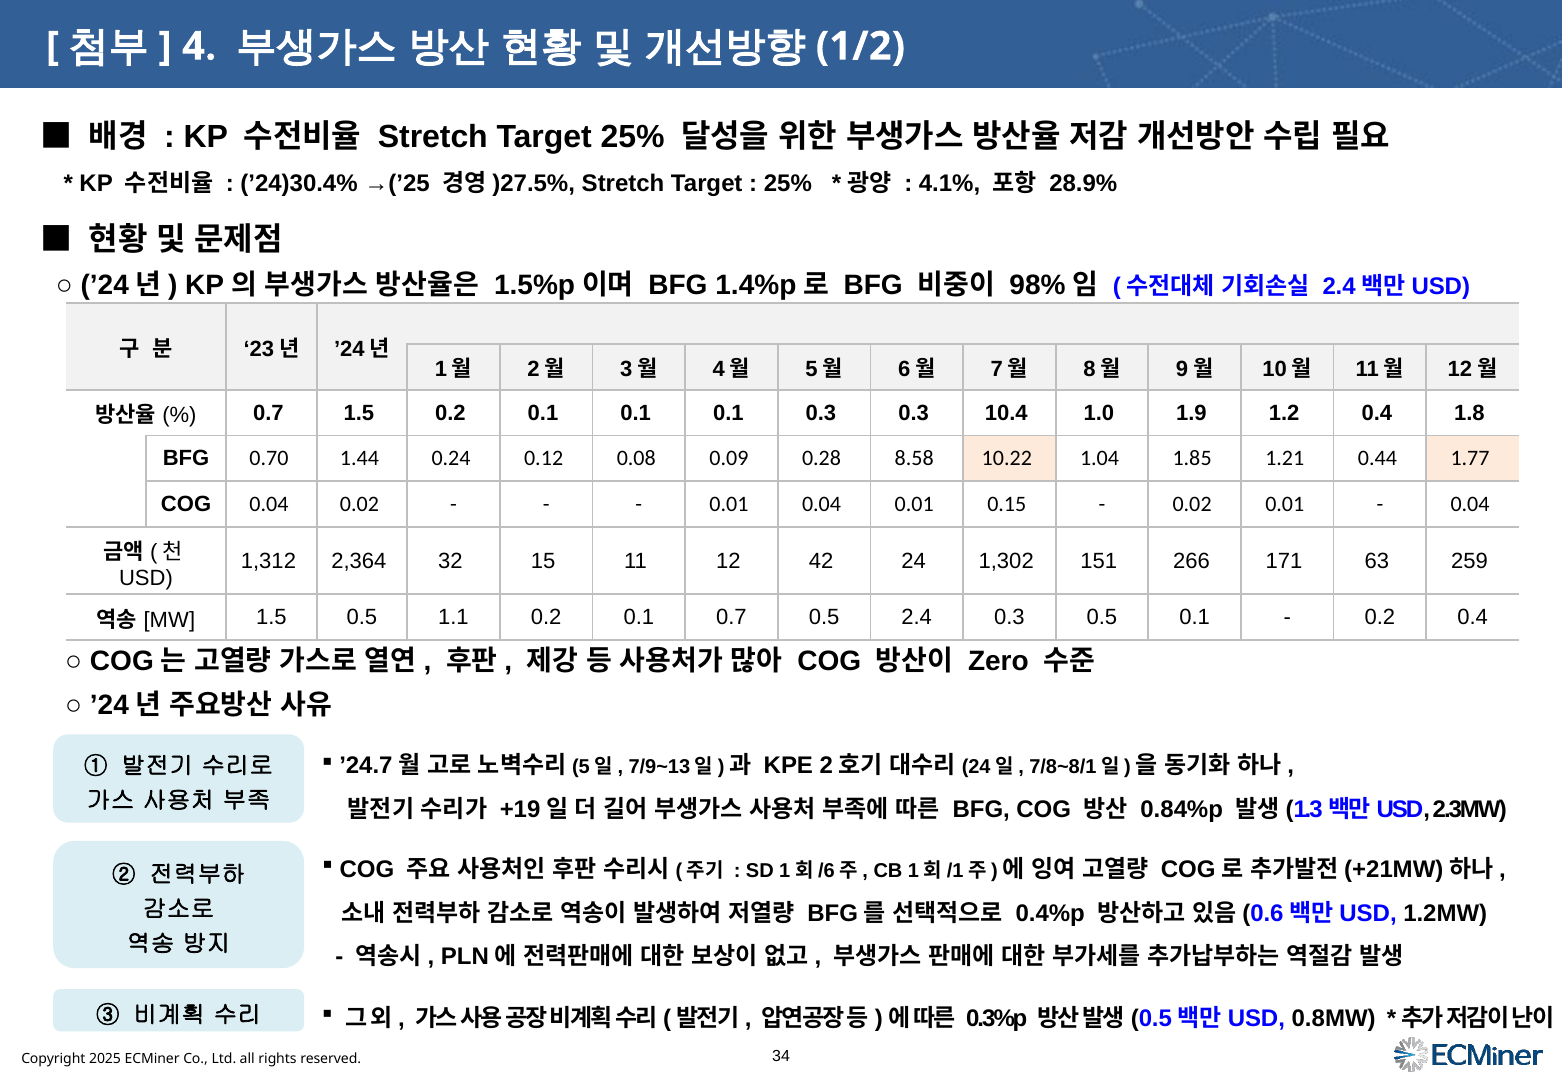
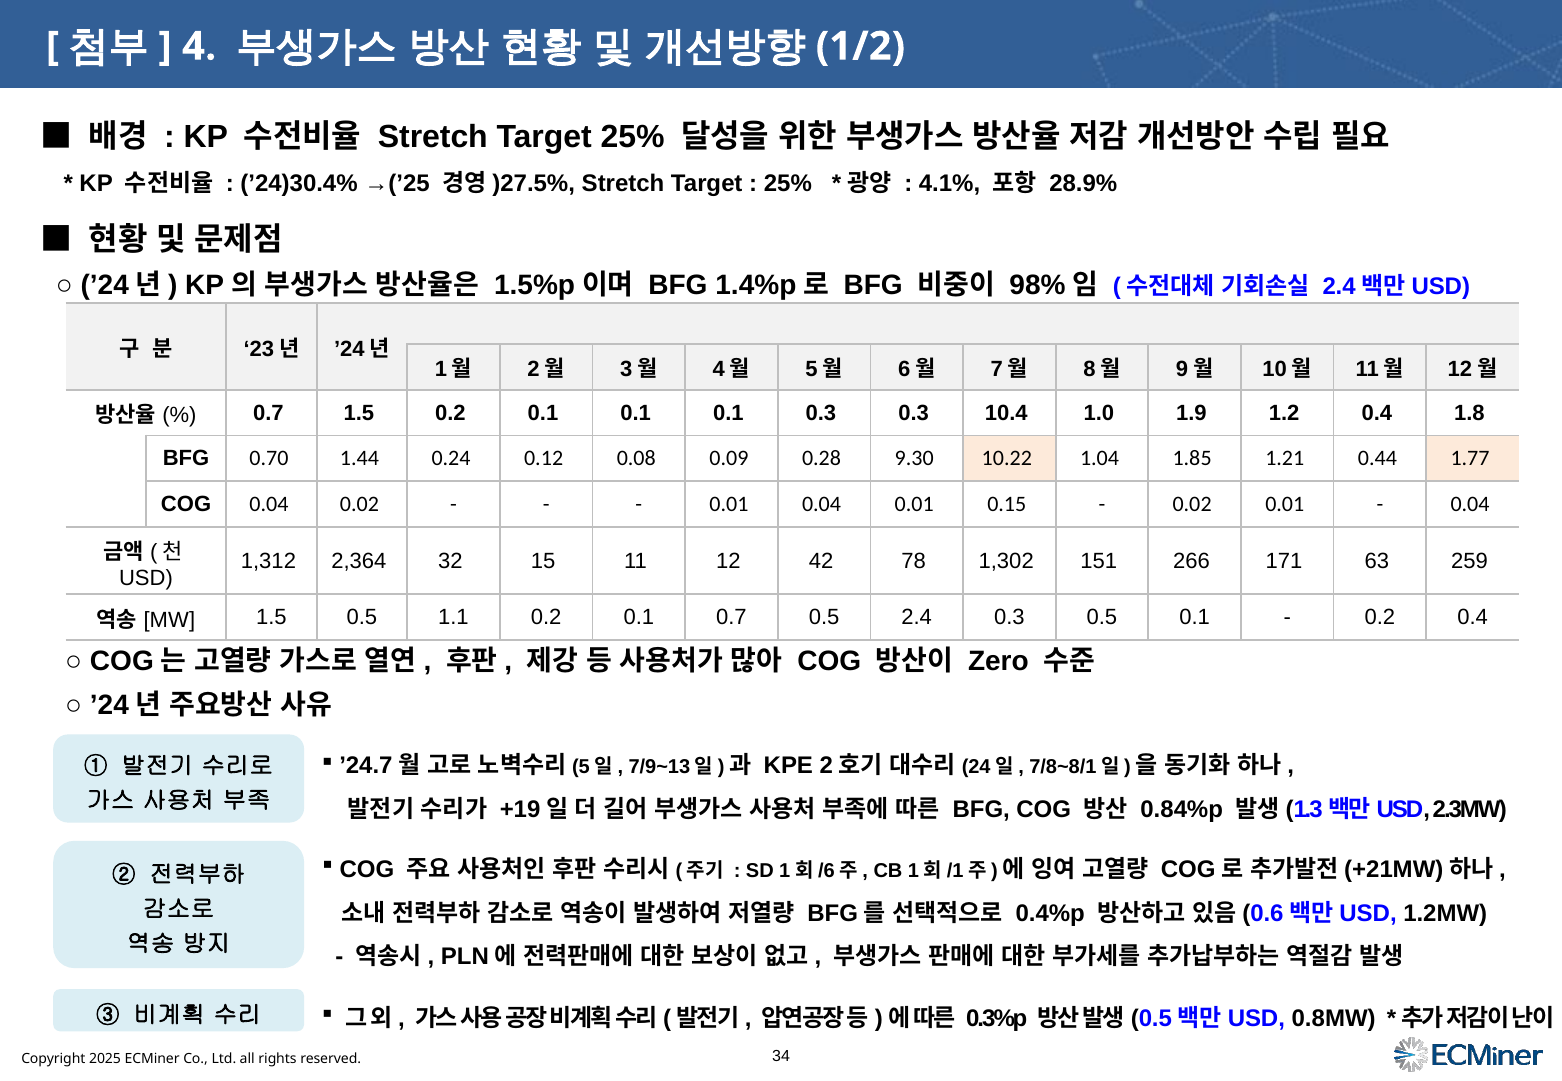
8.58: 8.58 -> 9.30 (914, 459)
24: 24 -> 78 (914, 561)
